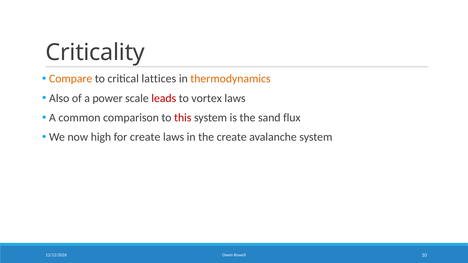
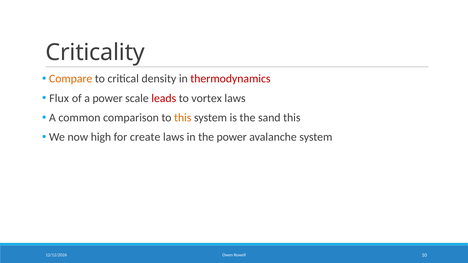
lattices: lattices -> density (159, 79)
thermodynamics colour: orange -> red (230, 79)
Also: Also -> Flux (59, 98)
this colour: red -> orange (183, 118)
sand flux: flux -> this (292, 118)
the create: create -> power (232, 137)
